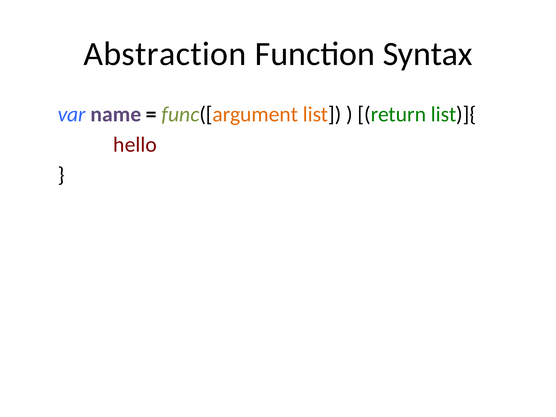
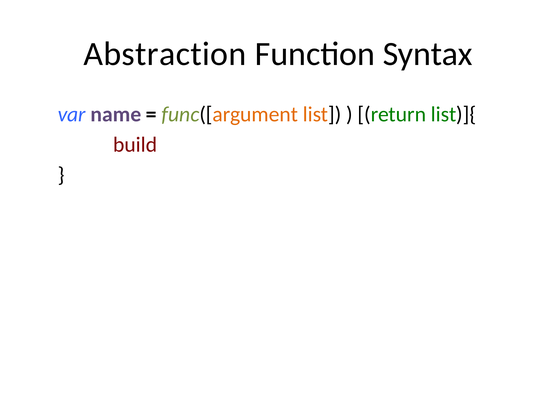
hello: hello -> build (135, 145)
